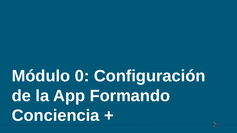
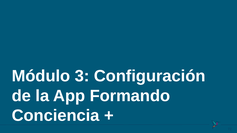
0: 0 -> 3 (82, 76)
